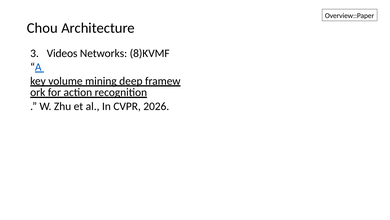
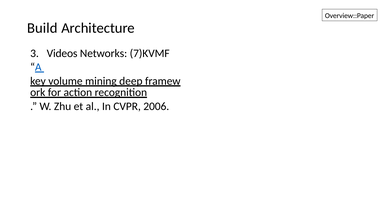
Chou: Chou -> Build (42, 28)
8)KVMF: 8)KVMF -> 7)KVMF (150, 53)
2026: 2026 -> 2006 (156, 106)
